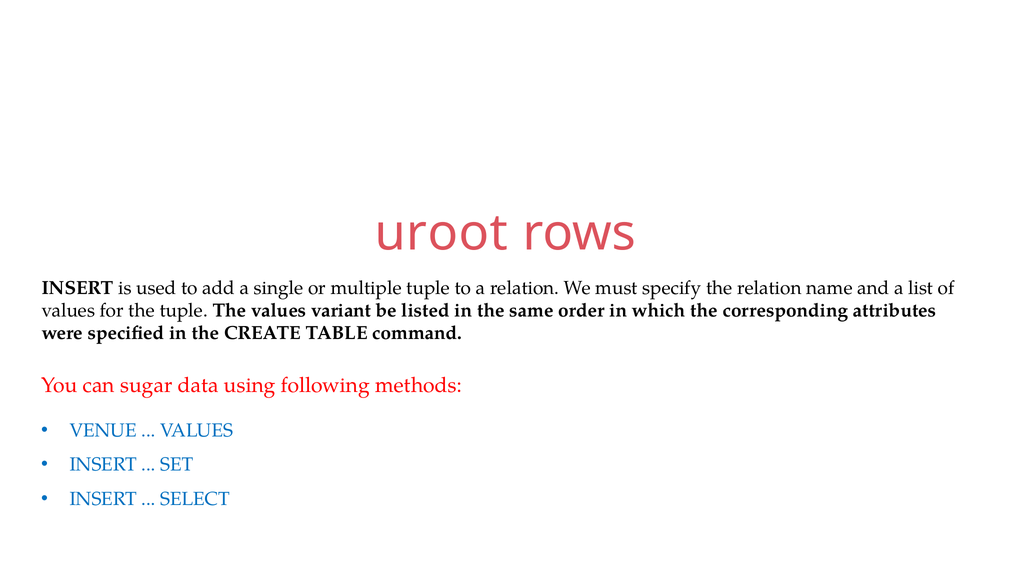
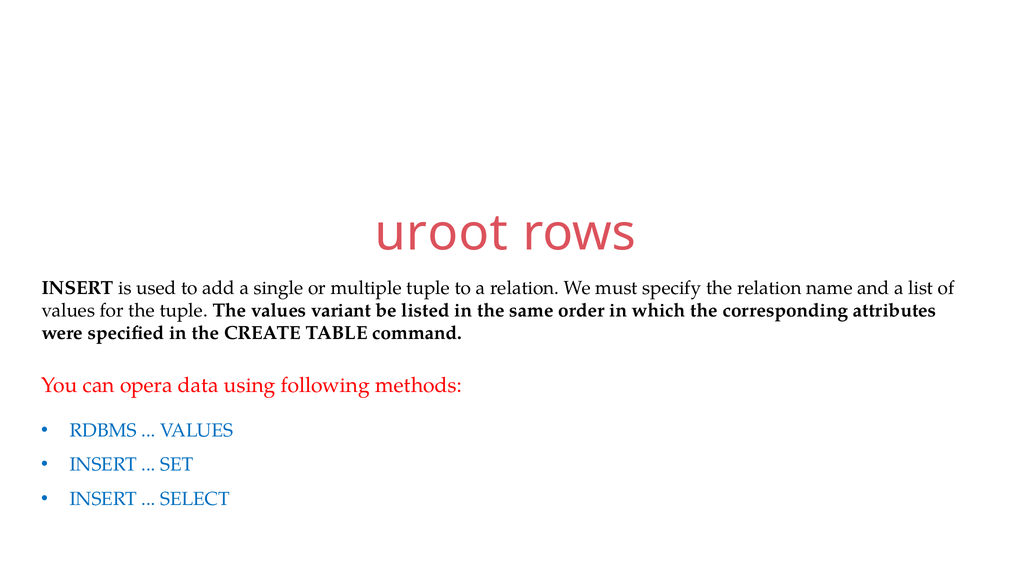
sugar: sugar -> opera (146, 385)
VENUE: VENUE -> RDBMS (103, 431)
